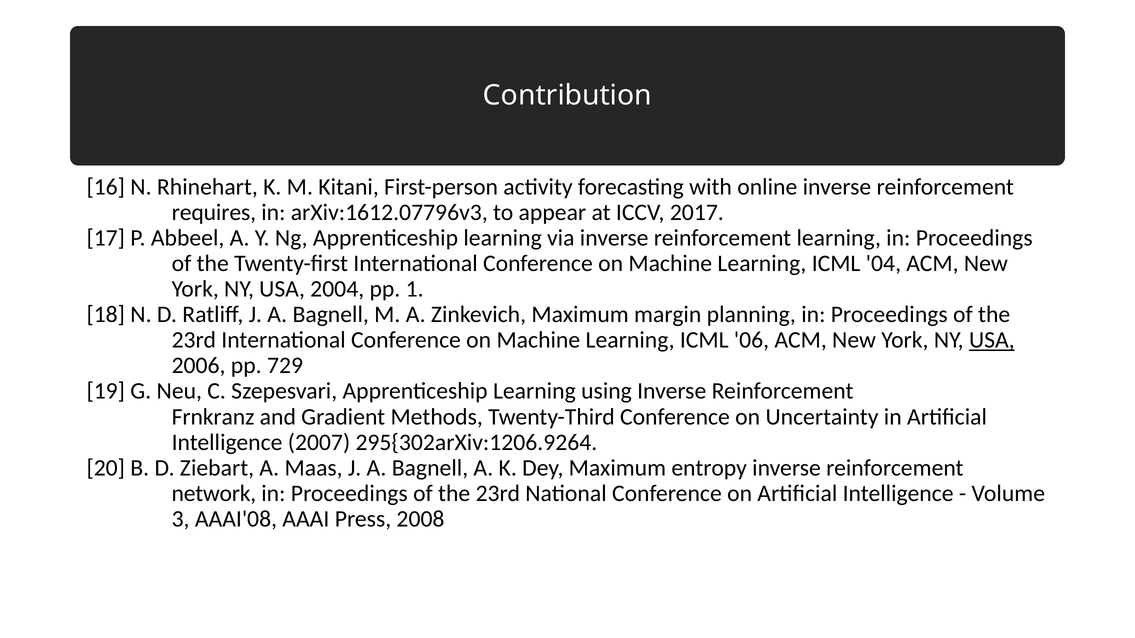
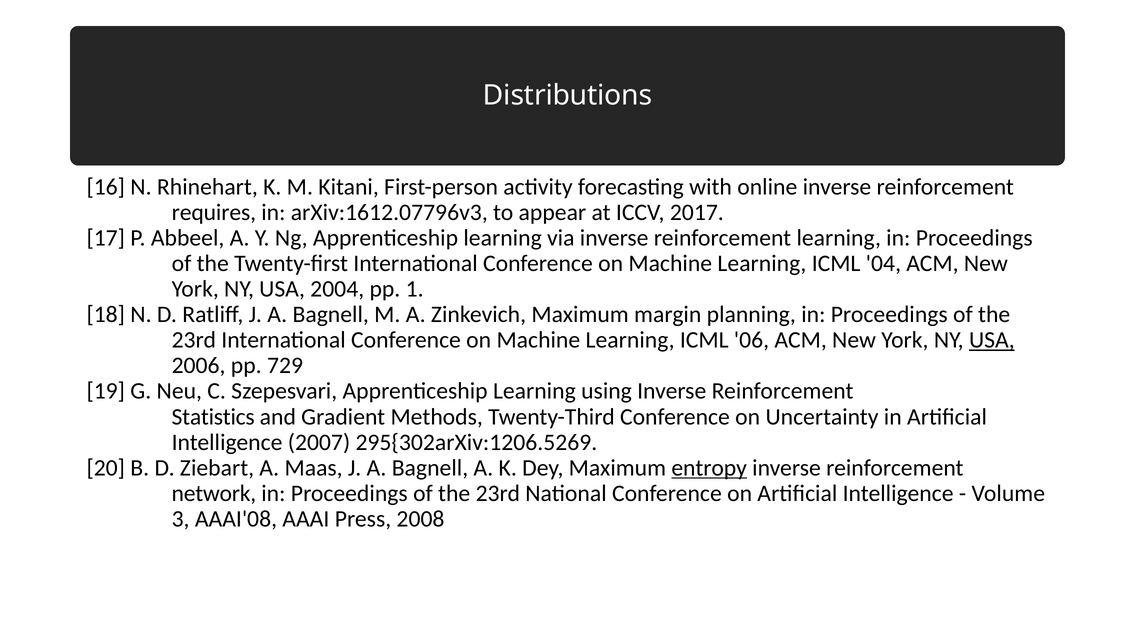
Contribution: Contribution -> Distributions (568, 95)
Frnkranz: Frnkranz -> Statistics (213, 417)
295{302arXiv:1206.9264: 295{302arXiv:1206.9264 -> 295{302arXiv:1206.5269 (476, 443)
entropy underline: none -> present (709, 468)
